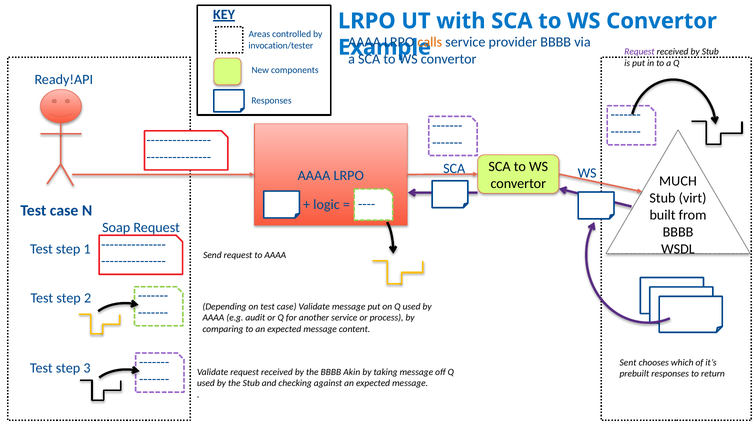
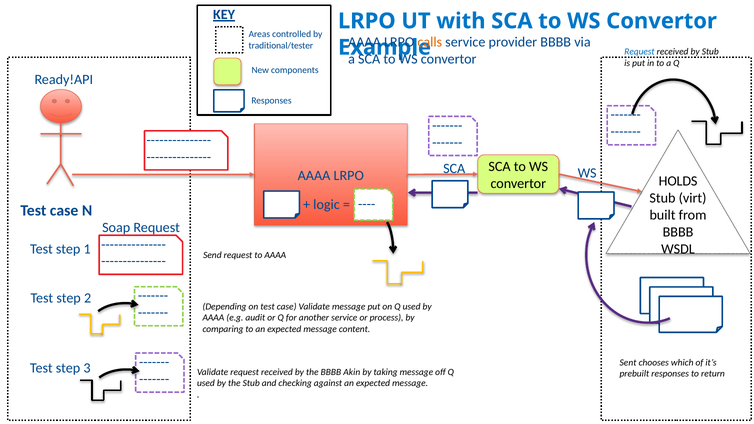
invocation/tester: invocation/tester -> traditional/tester (281, 46)
Request colour: purple -> blue (639, 52)
MUCH: MUCH -> HOLDS (678, 181)
